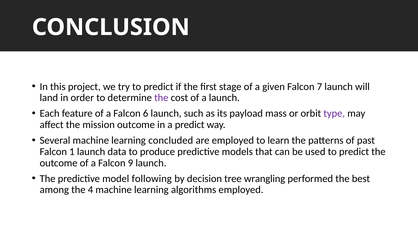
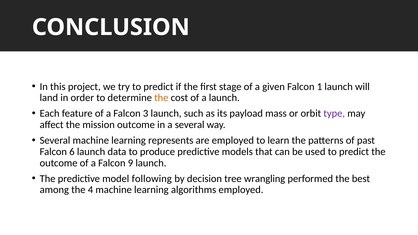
7: 7 -> 1 (320, 87)
the colour: purple -> orange (161, 98)
6: 6 -> 3 (146, 114)
a predict: predict -> several (190, 125)
concluded: concluded -> represents (171, 140)
1: 1 -> 6 (72, 152)
